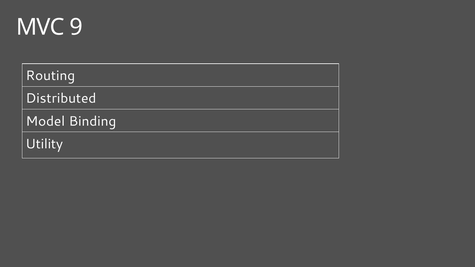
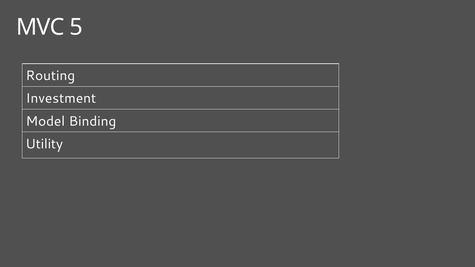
9: 9 -> 5 (76, 27)
Distributed: Distributed -> Investment (61, 99)
